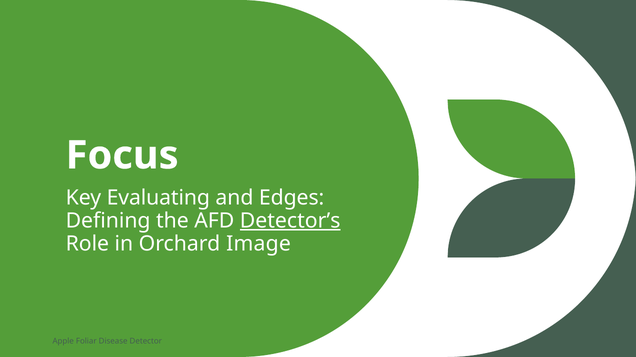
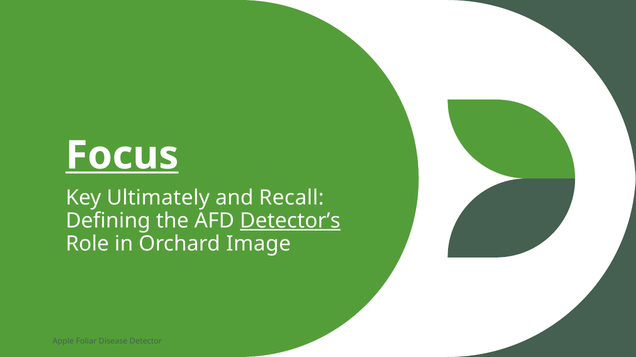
Focus underline: none -> present (122, 156)
Evaluating: Evaluating -> Ultimately (158, 198)
Edges: Edges -> Recall (291, 198)
